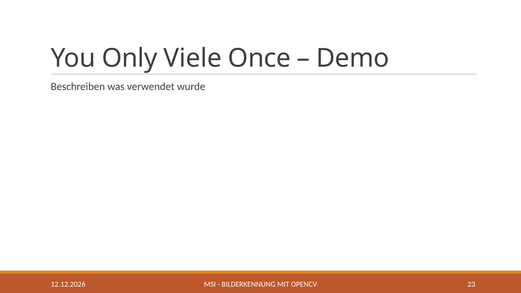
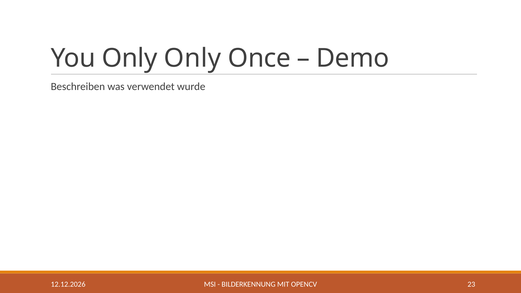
Only Viele: Viele -> Only (193, 58)
